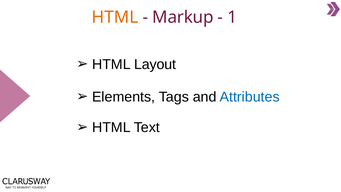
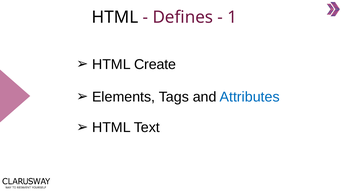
HTML colour: orange -> black (115, 17)
Markup: Markup -> Defines (183, 17)
Layout: Layout -> Create (155, 64)
